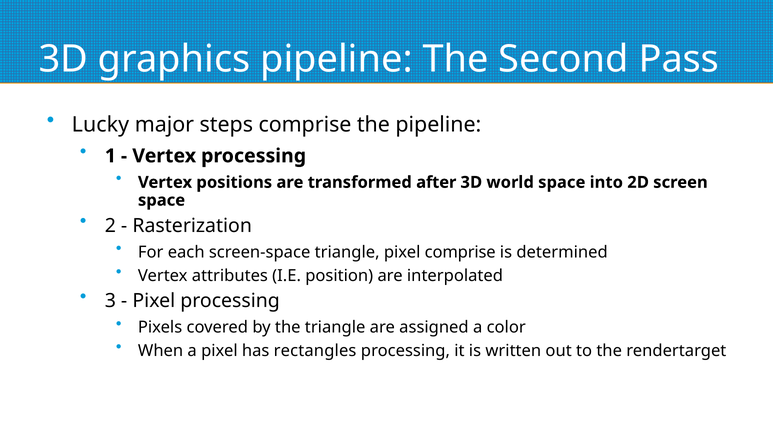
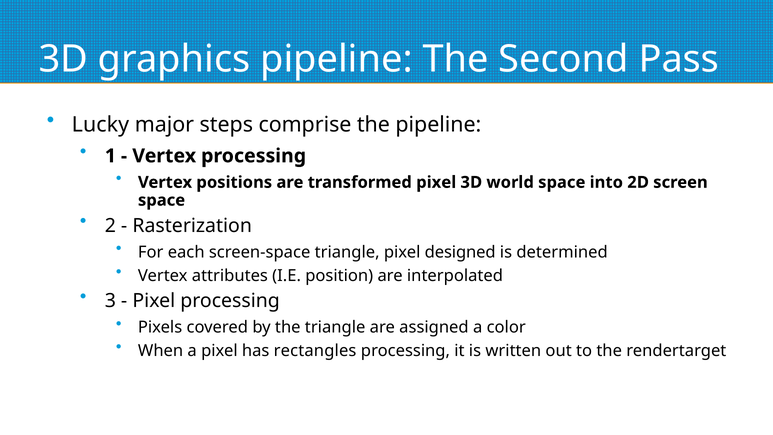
transformed after: after -> pixel (436, 182)
pixel comprise: comprise -> designed (460, 252)
